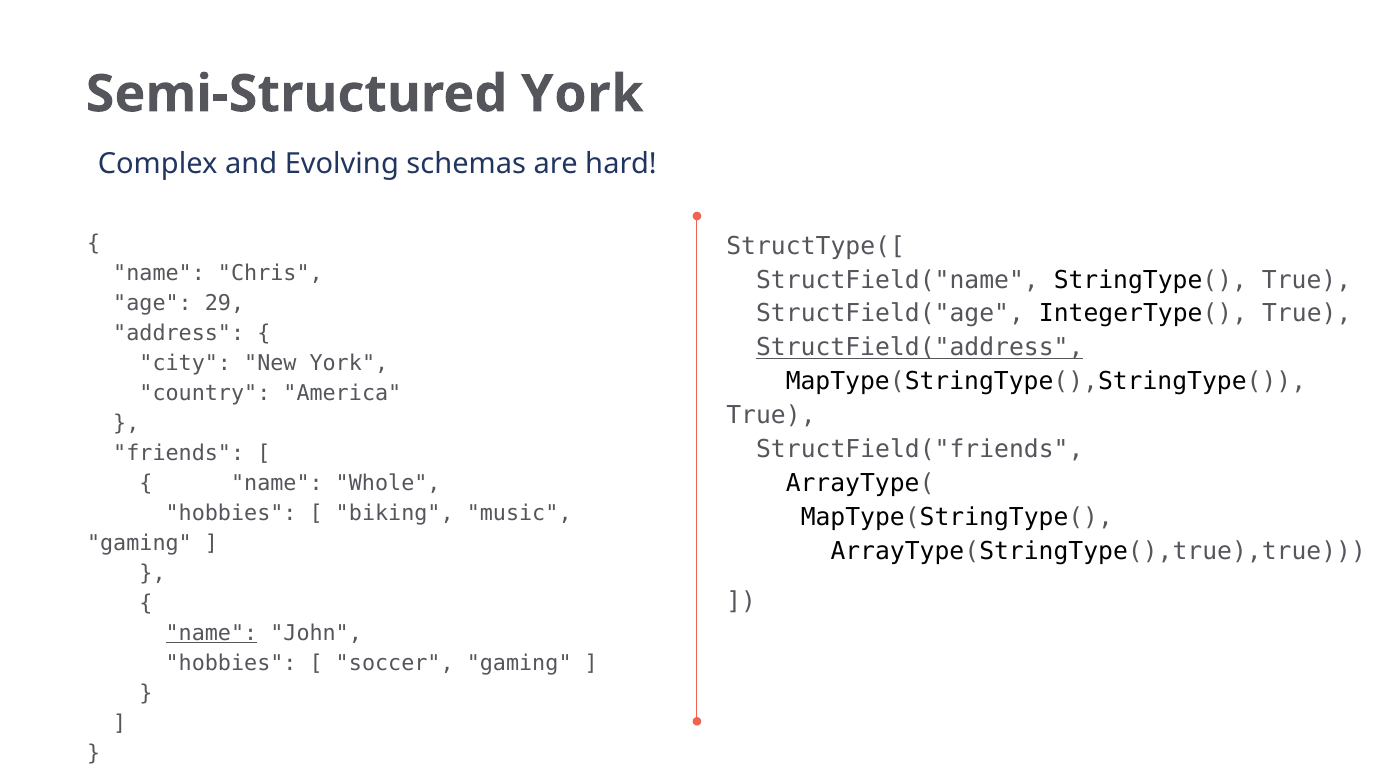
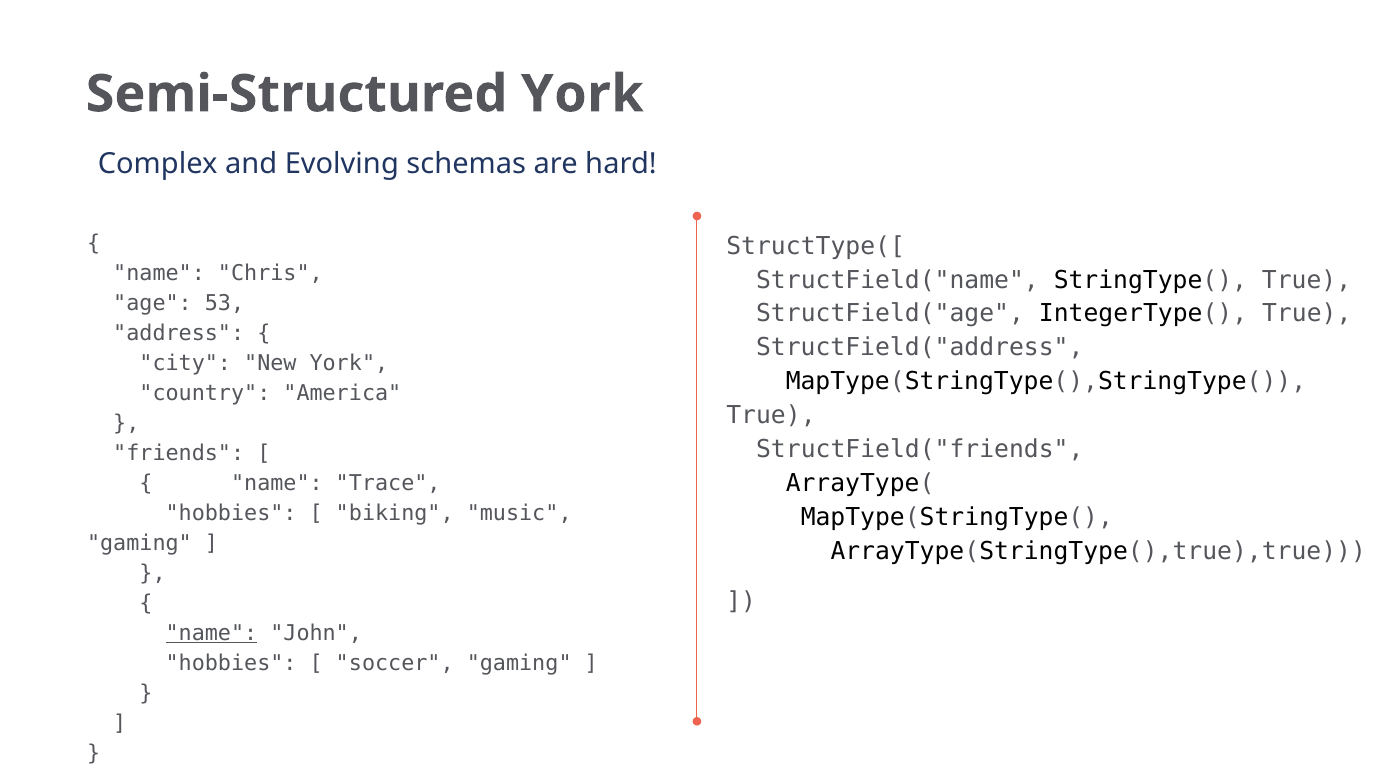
29: 29 -> 53 (225, 304)
StructField("address underline: present -> none (920, 348)
Whole: Whole -> Trace (388, 484)
